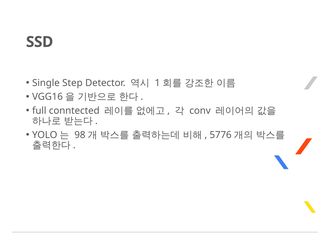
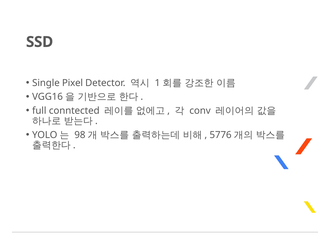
Step: Step -> Pixel (72, 83)
